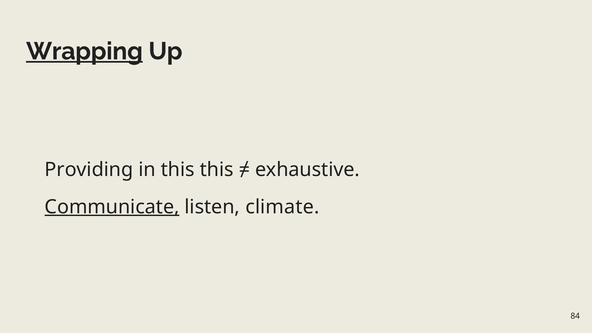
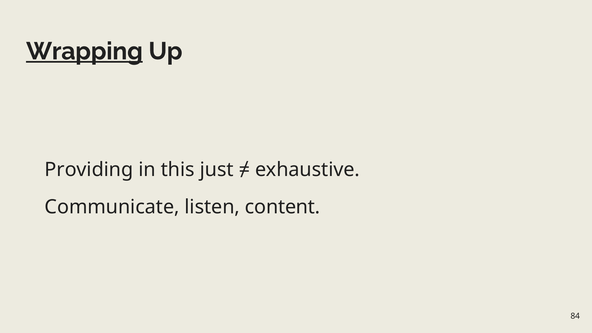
this this: this -> just (217, 170)
Communicate underline: present -> none (112, 207)
climate: climate -> content (283, 207)
